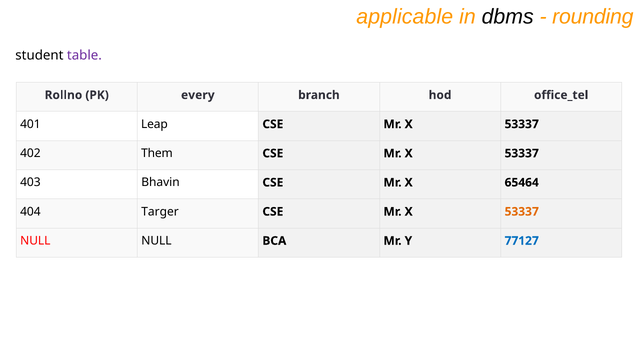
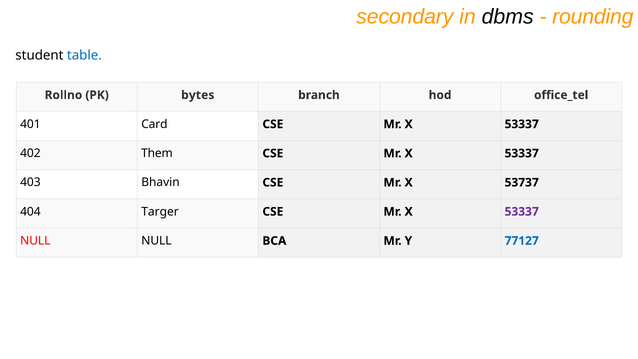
applicable: applicable -> secondary (405, 17)
table colour: purple -> blue (84, 55)
every: every -> bytes (198, 95)
Leap: Leap -> Card (154, 124)
65464: 65464 -> 53737 (522, 182)
53337 colour: orange -> purple (522, 212)
